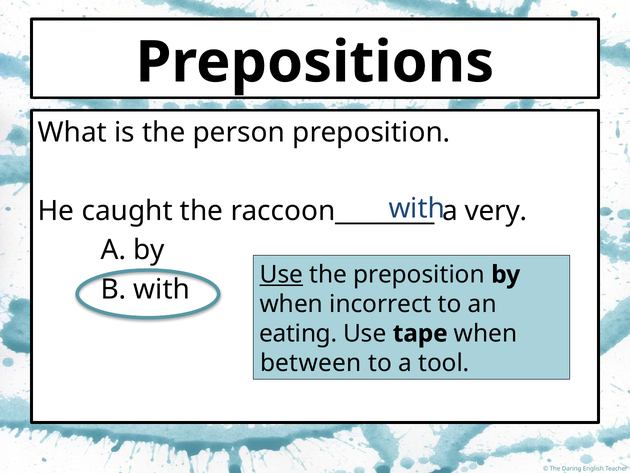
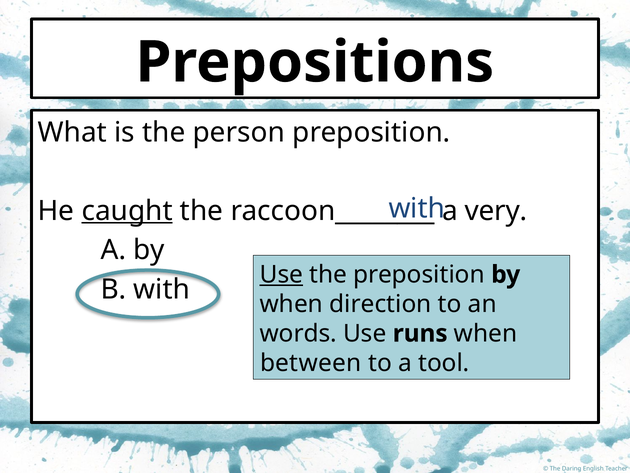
caught underline: none -> present (127, 211)
incorrect: incorrect -> direction (380, 304)
eating: eating -> words (298, 333)
tape: tape -> runs (420, 333)
